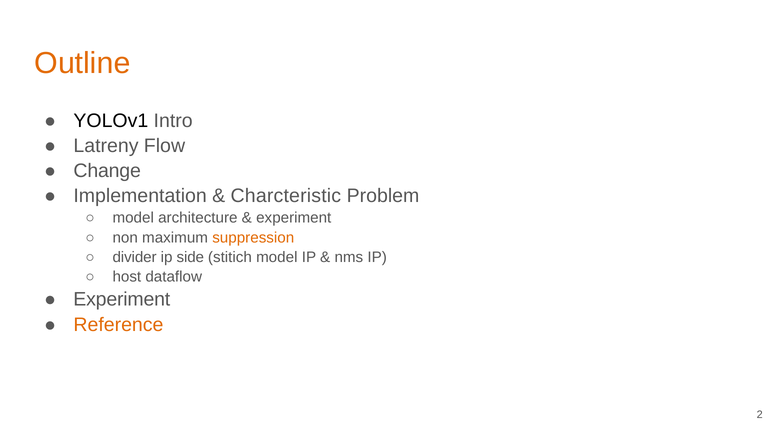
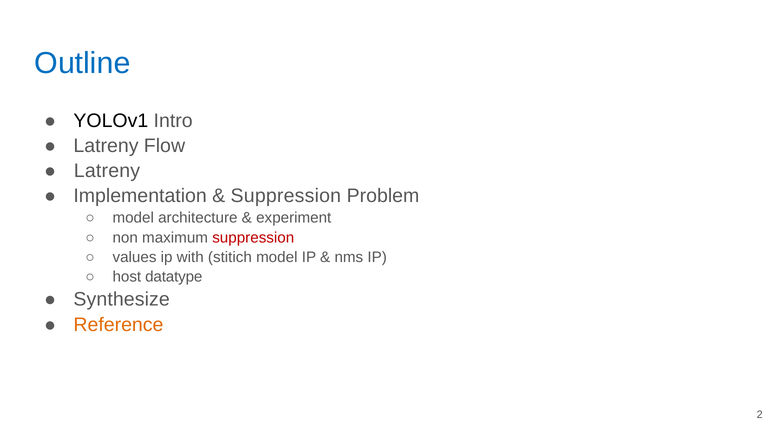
Outline colour: orange -> blue (82, 63)
Change: Change -> Latreny (107, 171)
Charcteristic: Charcteristic -> Suppression (286, 196)
suppression colour: orange -> red (253, 238)
divider: divider -> values (135, 257)
side: side -> with (190, 257)
dataflow: dataflow -> datatype (174, 277)
Experiment: Experiment -> Synthesize (122, 300)
